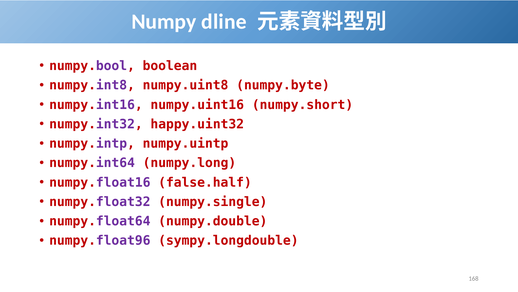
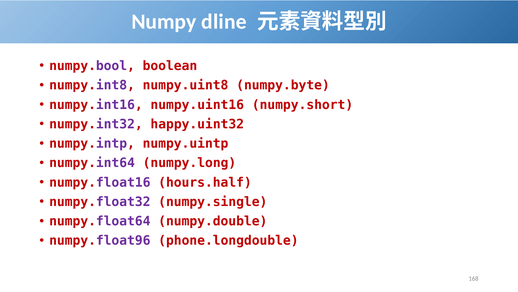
false.half: false.half -> hours.half (205, 182)
sympy.longdouble: sympy.longdouble -> phone.longdouble (228, 240)
